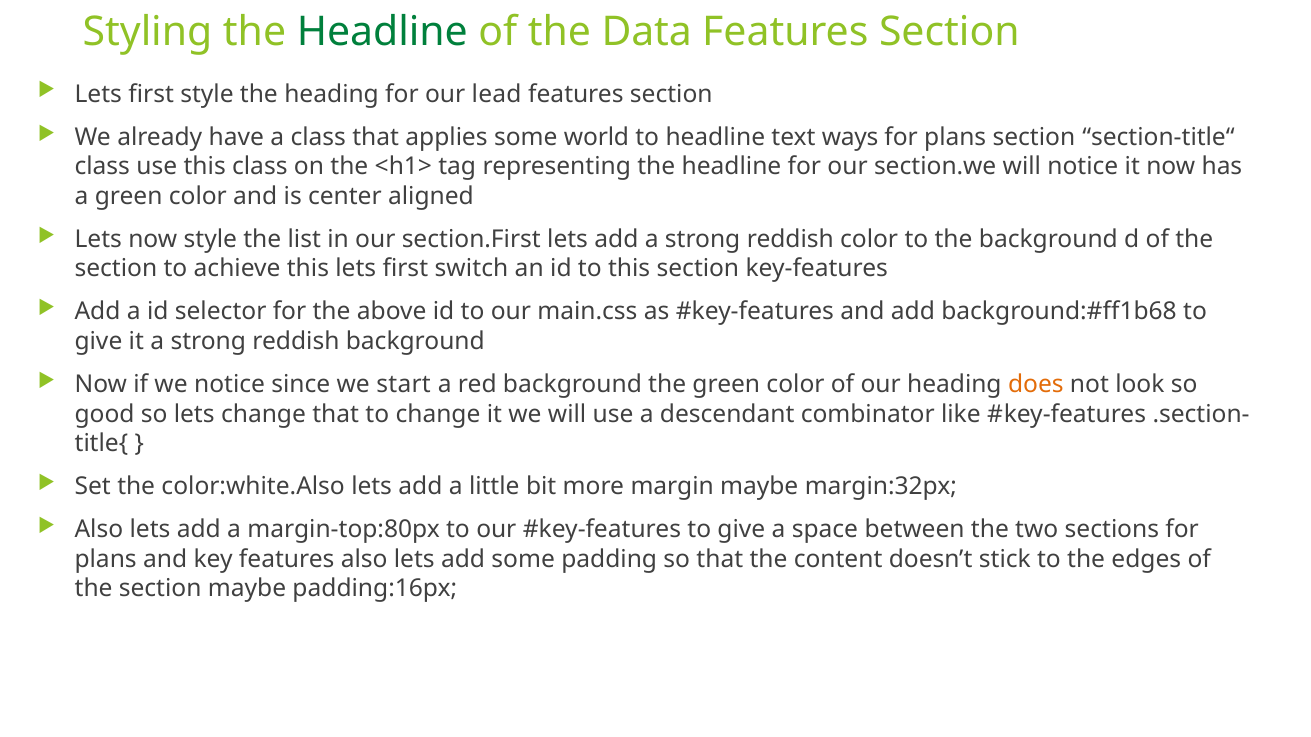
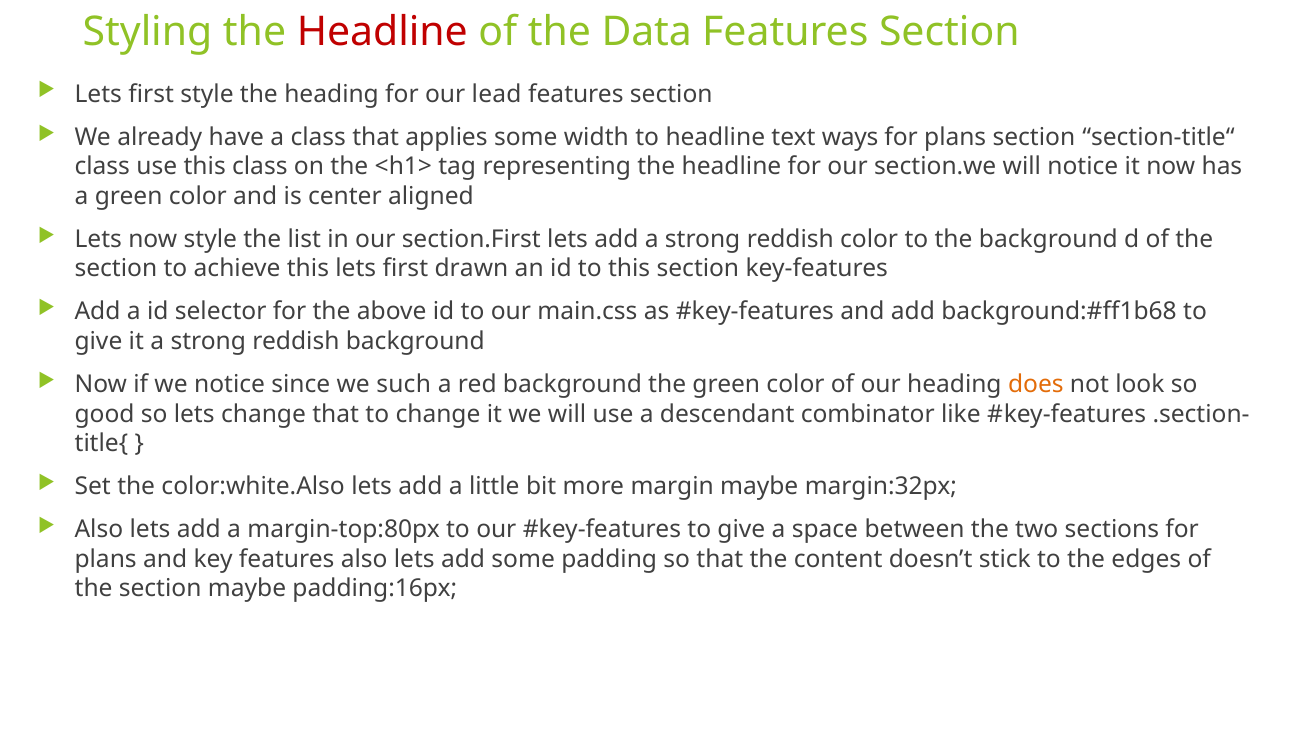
Headline colour: green -> red (382, 32)
world: world -> width (596, 137)
switch: switch -> drawn (471, 269)
start: start -> such (404, 385)
